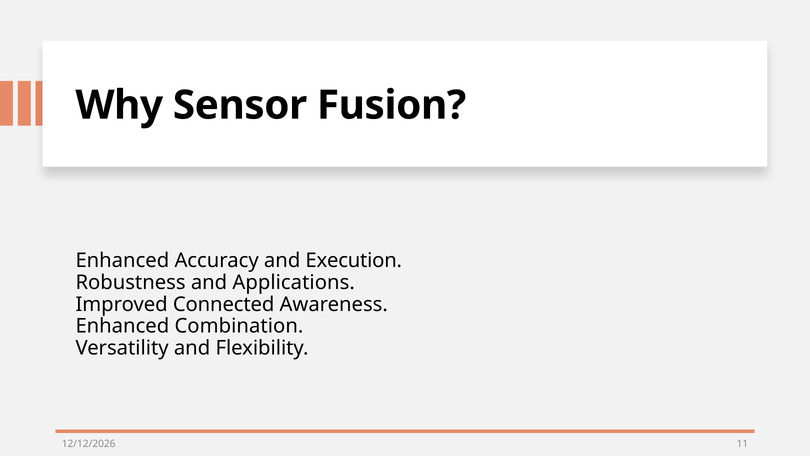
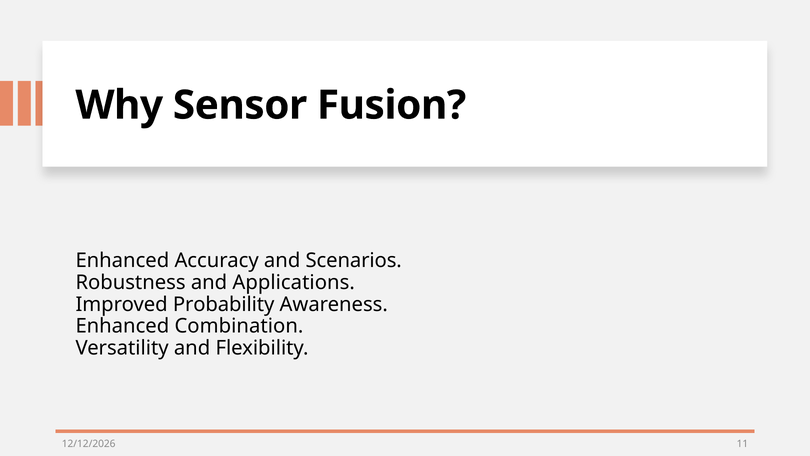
Execution: Execution -> Scenarios (354, 260)
Connected: Connected -> Probability (224, 304)
